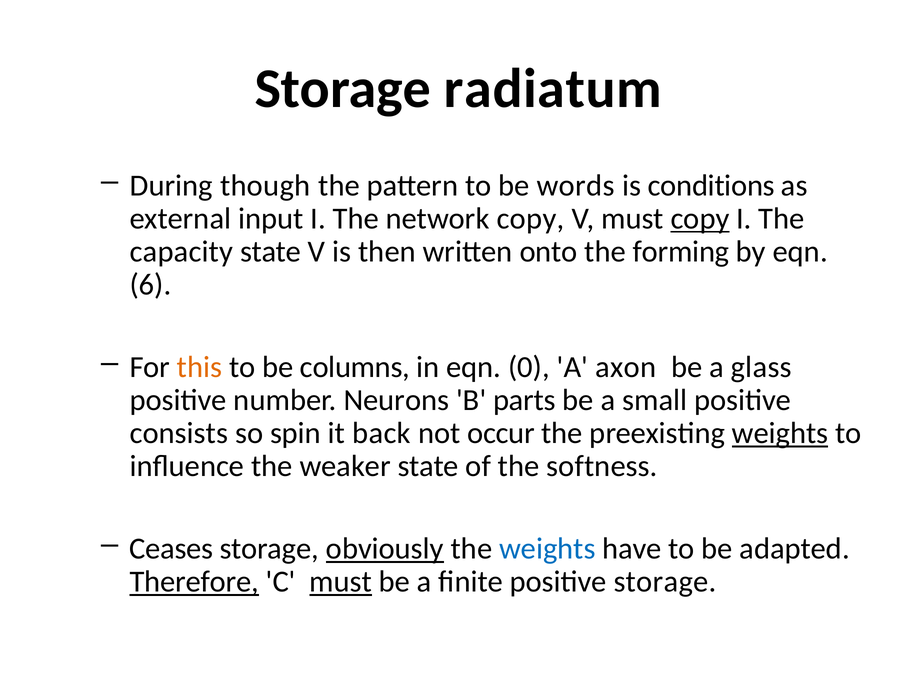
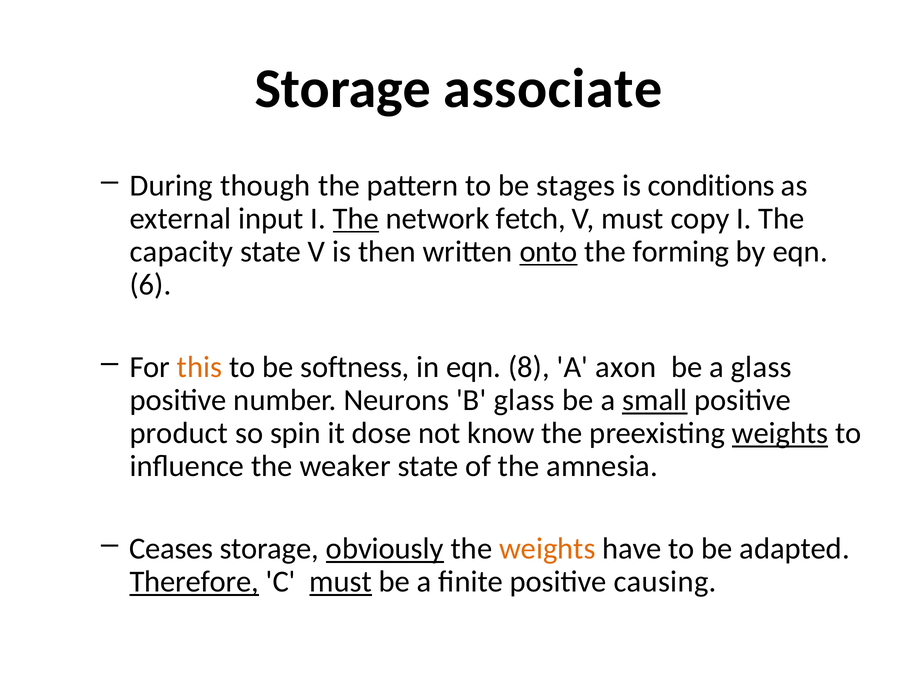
radiatum: radiatum -> associate (553, 89)
words: words -> stages (576, 186)
The underline: none -> present (356, 219)
network copy: copy -> fetch (531, 219)
copy underline: present -> none (700, 219)
onto underline: none -> present (549, 252)
columns: columns -> softness (355, 367)
0: 0 -> 8 (529, 367)
B parts: parts -> glass (524, 401)
small underline: none -> present (655, 401)
consists: consists -> product (179, 434)
back: back -> dose (382, 434)
occur: occur -> know (501, 434)
softness: softness -> amnesia (602, 467)
weights colour: blue -> orange (547, 549)
positive storage: storage -> causing (665, 582)
